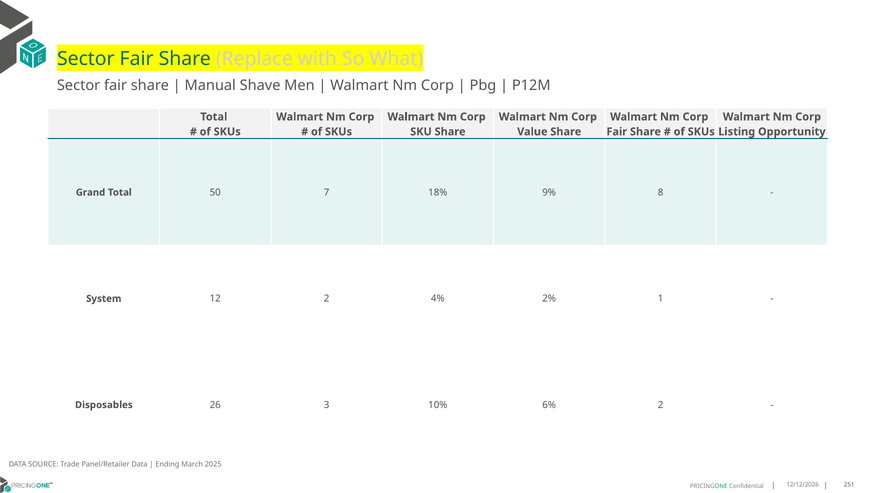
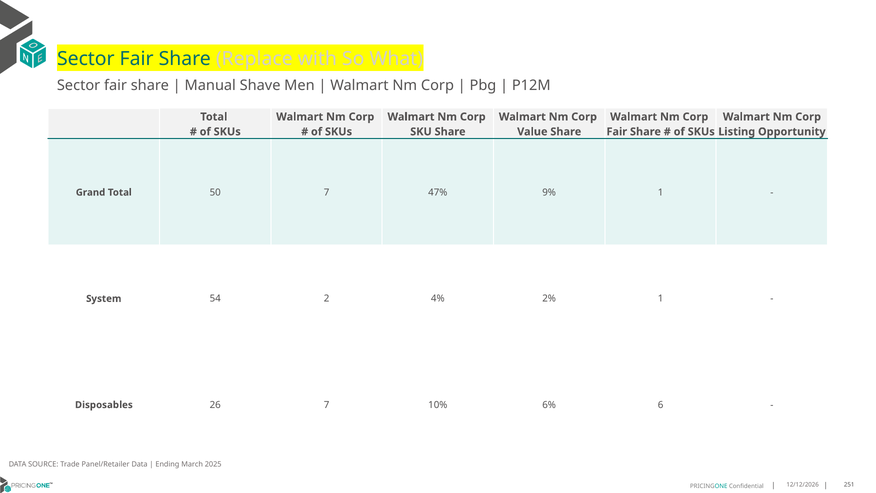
18%: 18% -> 47% (438, 192)
9% 8: 8 -> 1 (661, 192)
12: 12 -> 54 (215, 299)
26 3: 3 -> 7 (327, 405)
6% 2: 2 -> 6 (661, 405)
